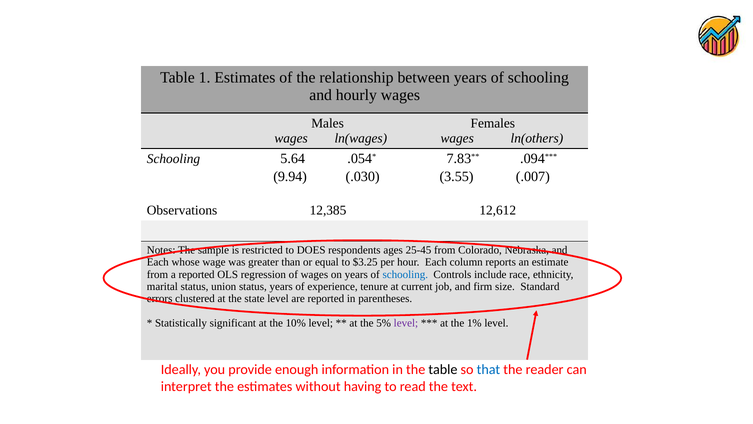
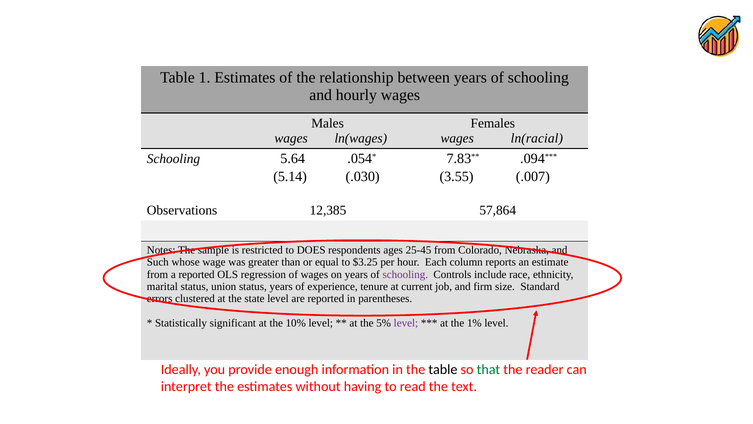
ln(others: ln(others -> ln(racial (537, 138)
9.94: 9.94 -> 5.14 (290, 177)
12,612: 12,612 -> 57,864 (498, 210)
Each: Each -> Such (158, 262)
schooling colour: blue -> purple (405, 274)
that colour: blue -> green (488, 369)
